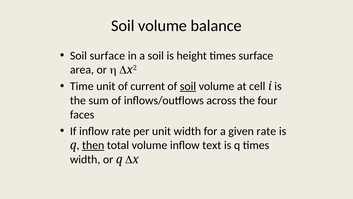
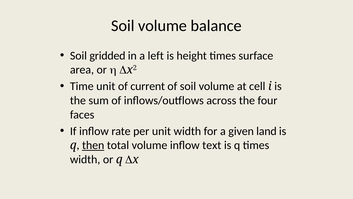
Soil surface: surface -> gridded (107, 56)
a soil: soil -> left (156, 56)
soil underline: present -> none (188, 86)
given rate: rate -> land (266, 131)
